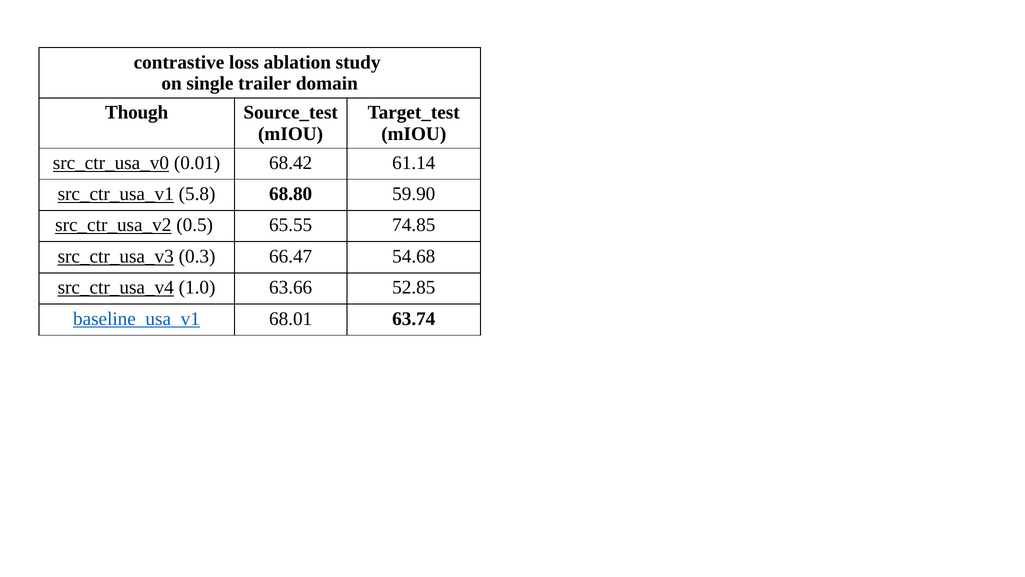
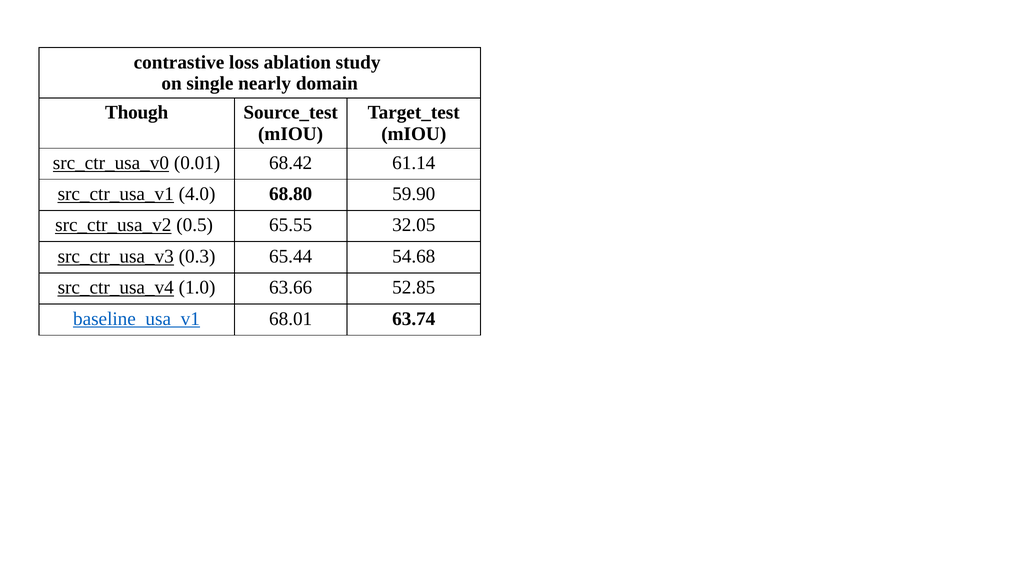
trailer: trailer -> nearly (265, 84)
5.8: 5.8 -> 4.0 (197, 194)
74.85: 74.85 -> 32.05 (414, 225)
66.47: 66.47 -> 65.44 (291, 256)
